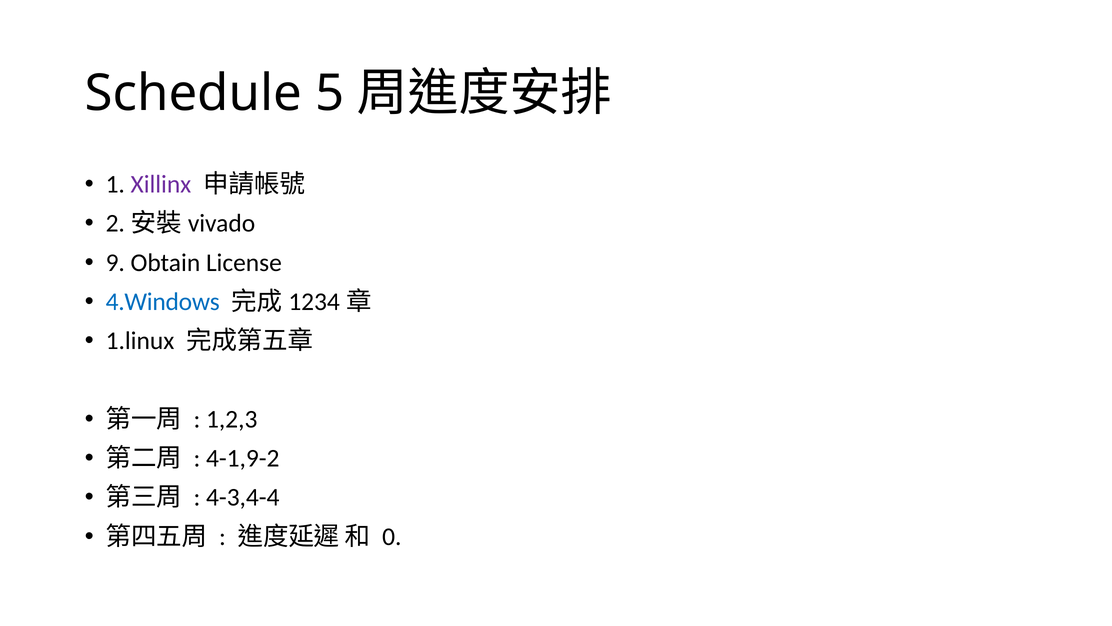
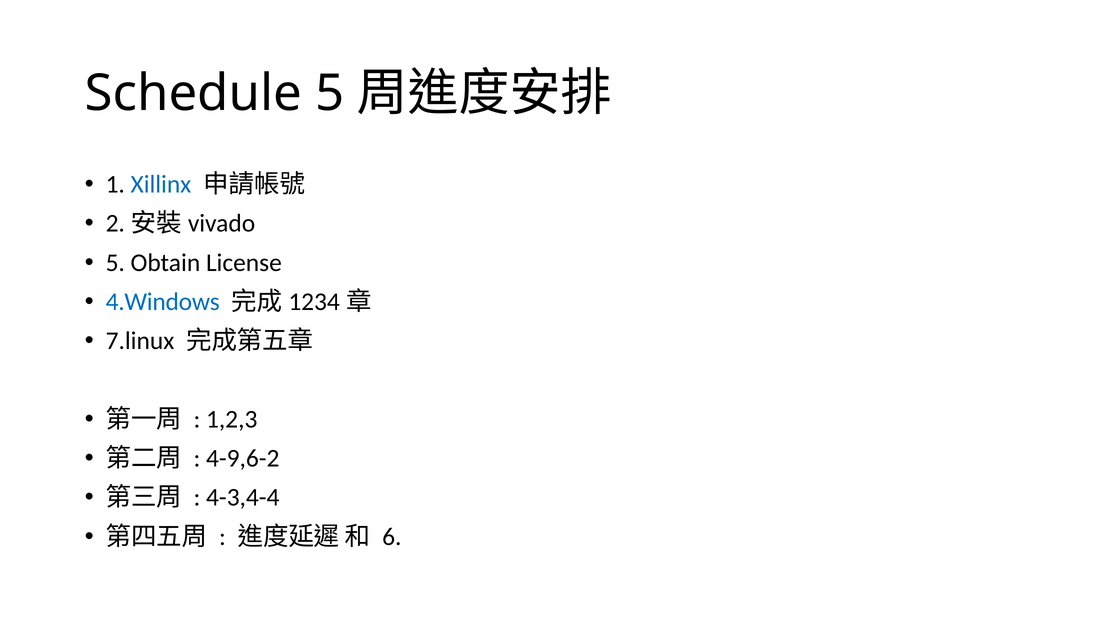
Xillinx colour: purple -> blue (161, 184)
9: 9 -> 5 (115, 262)
1.linux: 1.linux -> 7.linux (140, 341)
4-1,9-2: 4-1,9-2 -> 4-9,6-2 (243, 458)
0: 0 -> 6 (392, 536)
